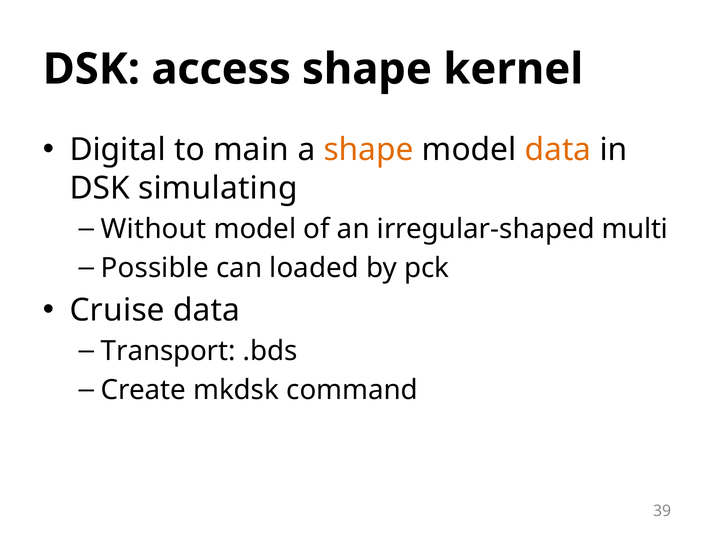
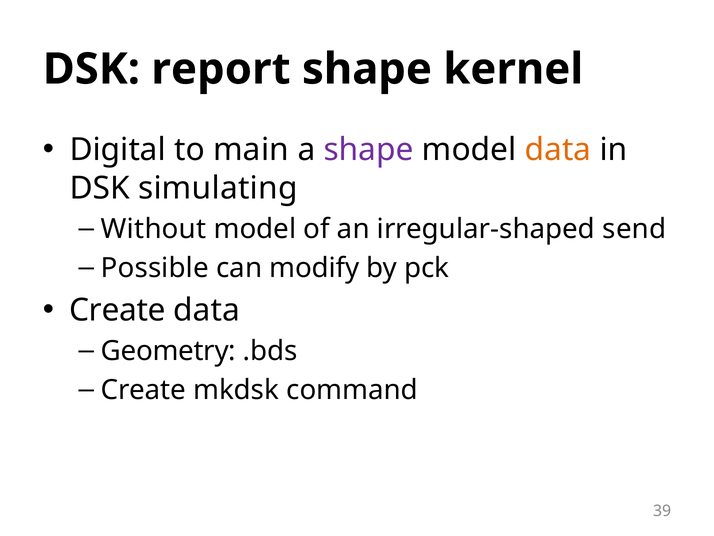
access: access -> report (221, 69)
shape colour: orange -> purple (369, 150)
multi: multi -> send (634, 229)
loaded: loaded -> modify (314, 268)
Cruise: Cruise -> Create (118, 310)
Transport: Transport -> Geometry (168, 351)
